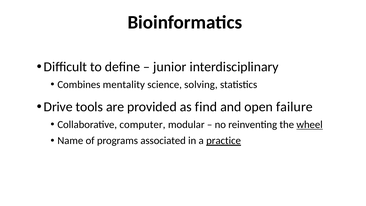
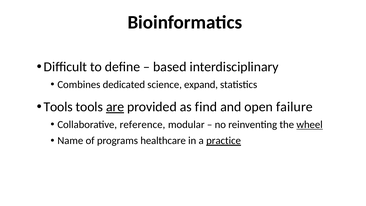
junior: junior -> based (170, 67)
mentality: mentality -> dedicated (124, 84)
solving: solving -> expand (201, 84)
Drive: Drive -> Tools (58, 107)
are underline: none -> present (115, 107)
computer: computer -> reference (142, 125)
associated: associated -> healthcare (163, 141)
